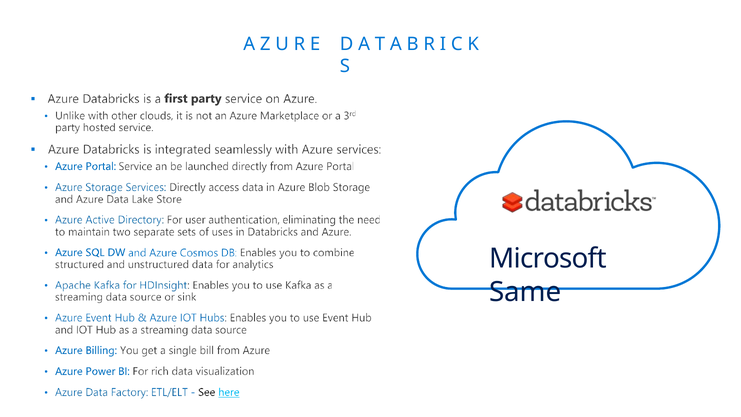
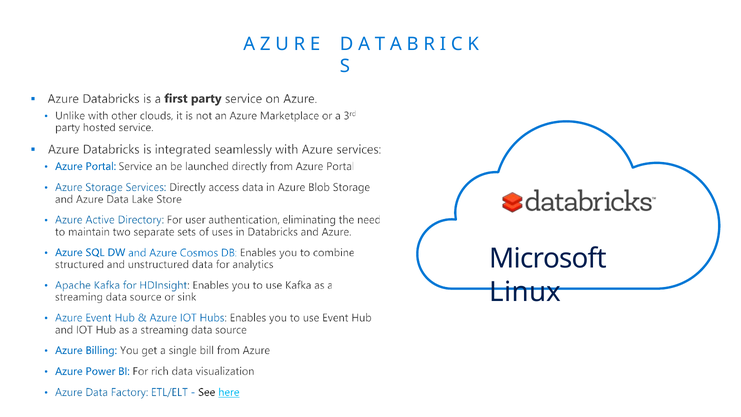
Same: Same -> Linux (525, 292)
